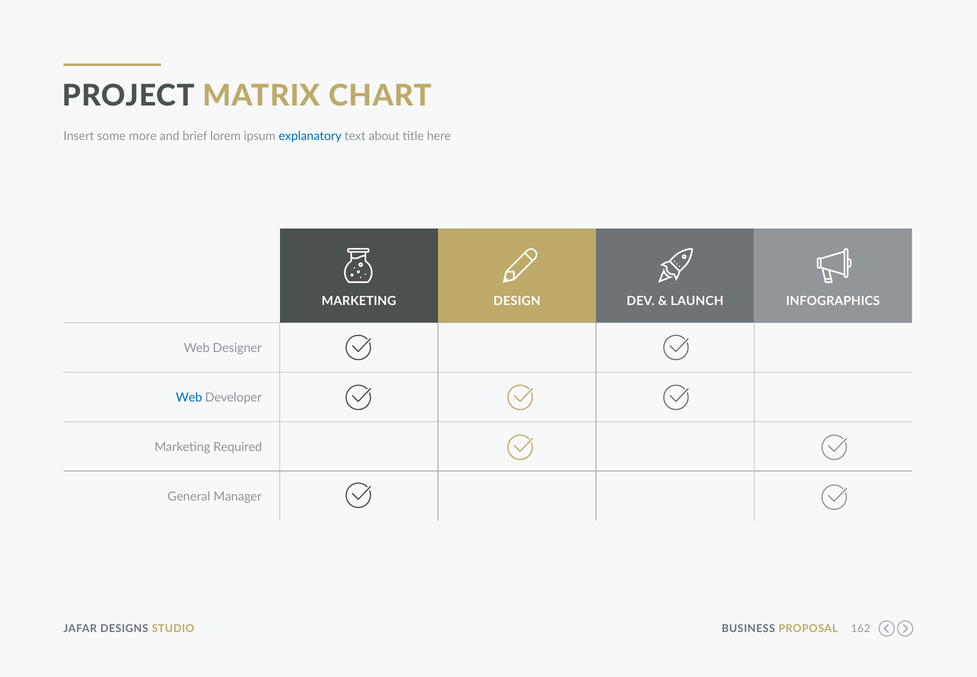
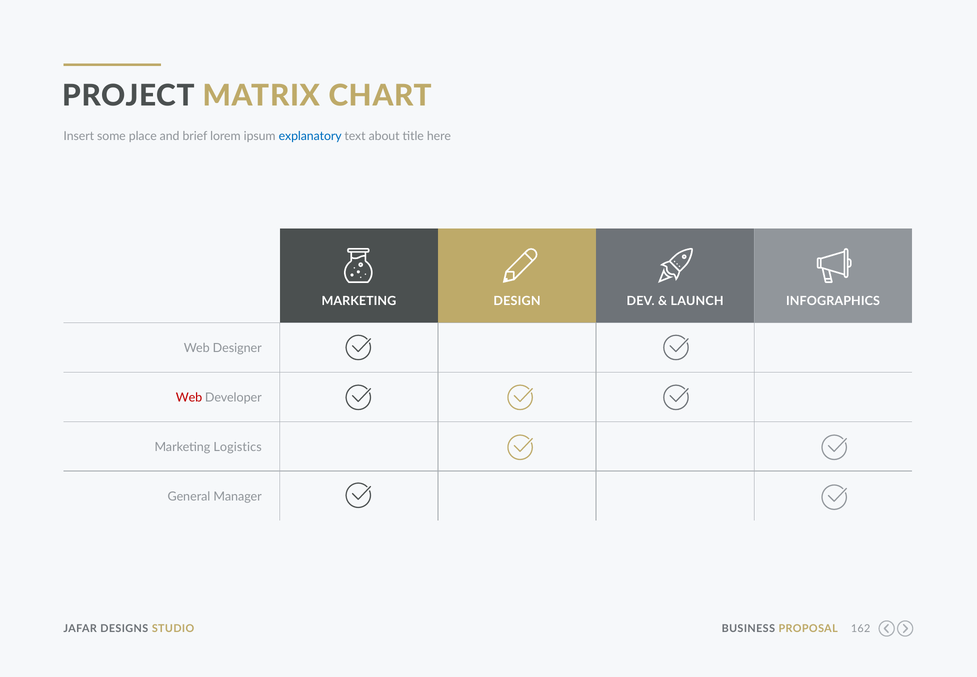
more: more -> place (143, 136)
Web colour: blue -> red (189, 397)
Required: Required -> Logistics (238, 447)
